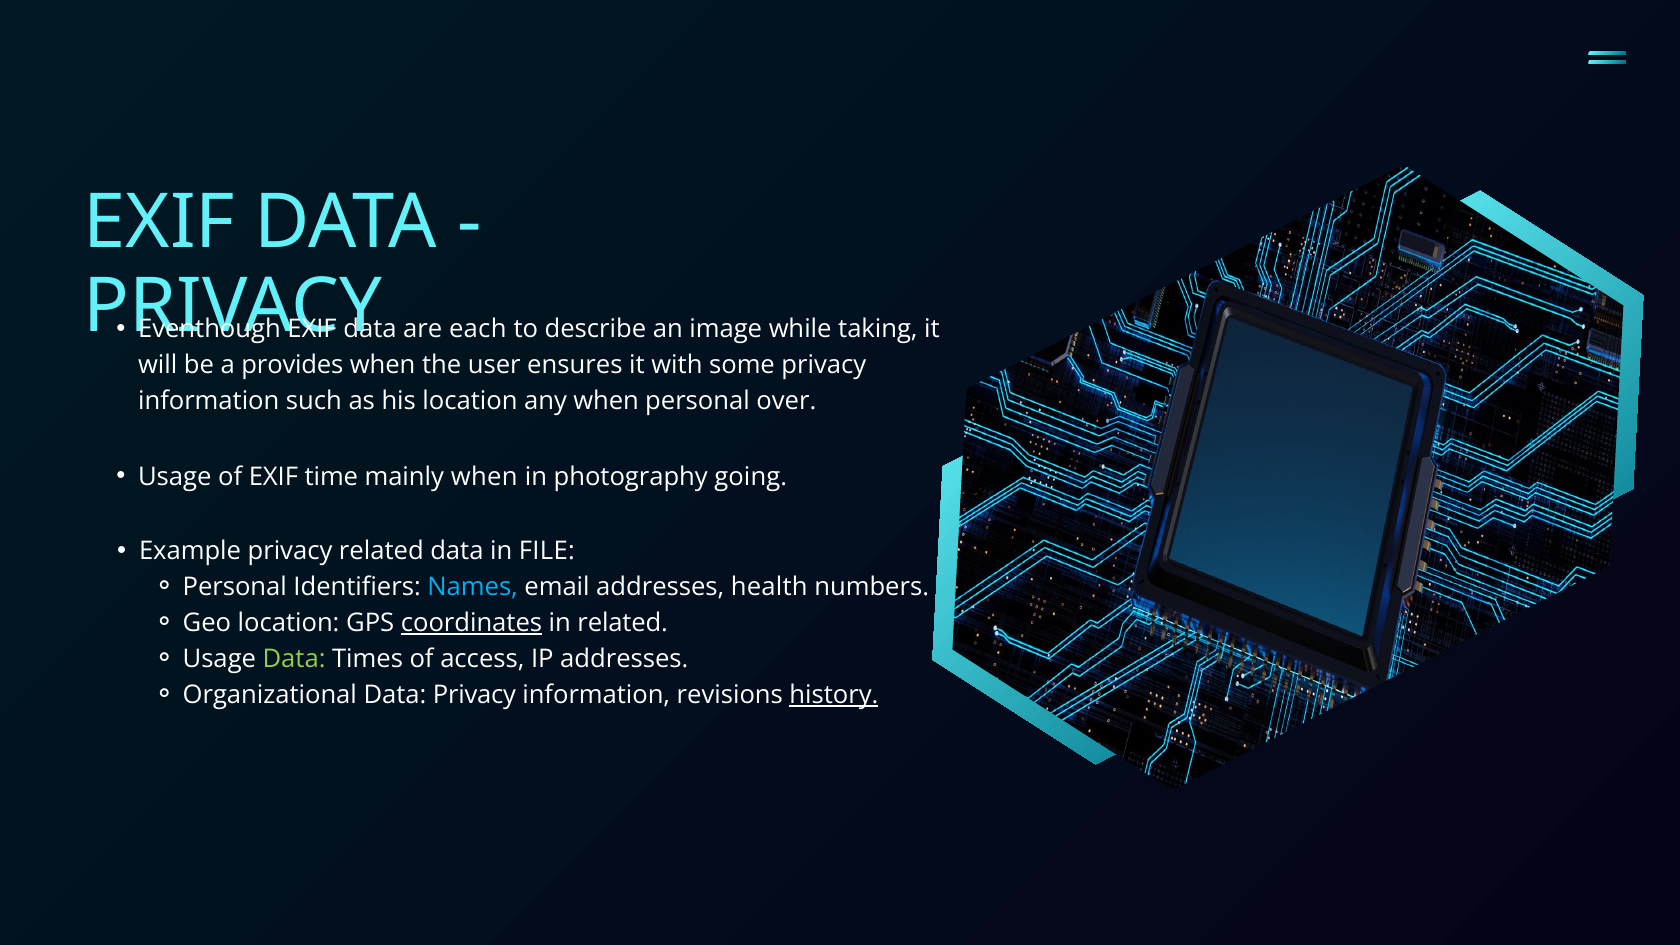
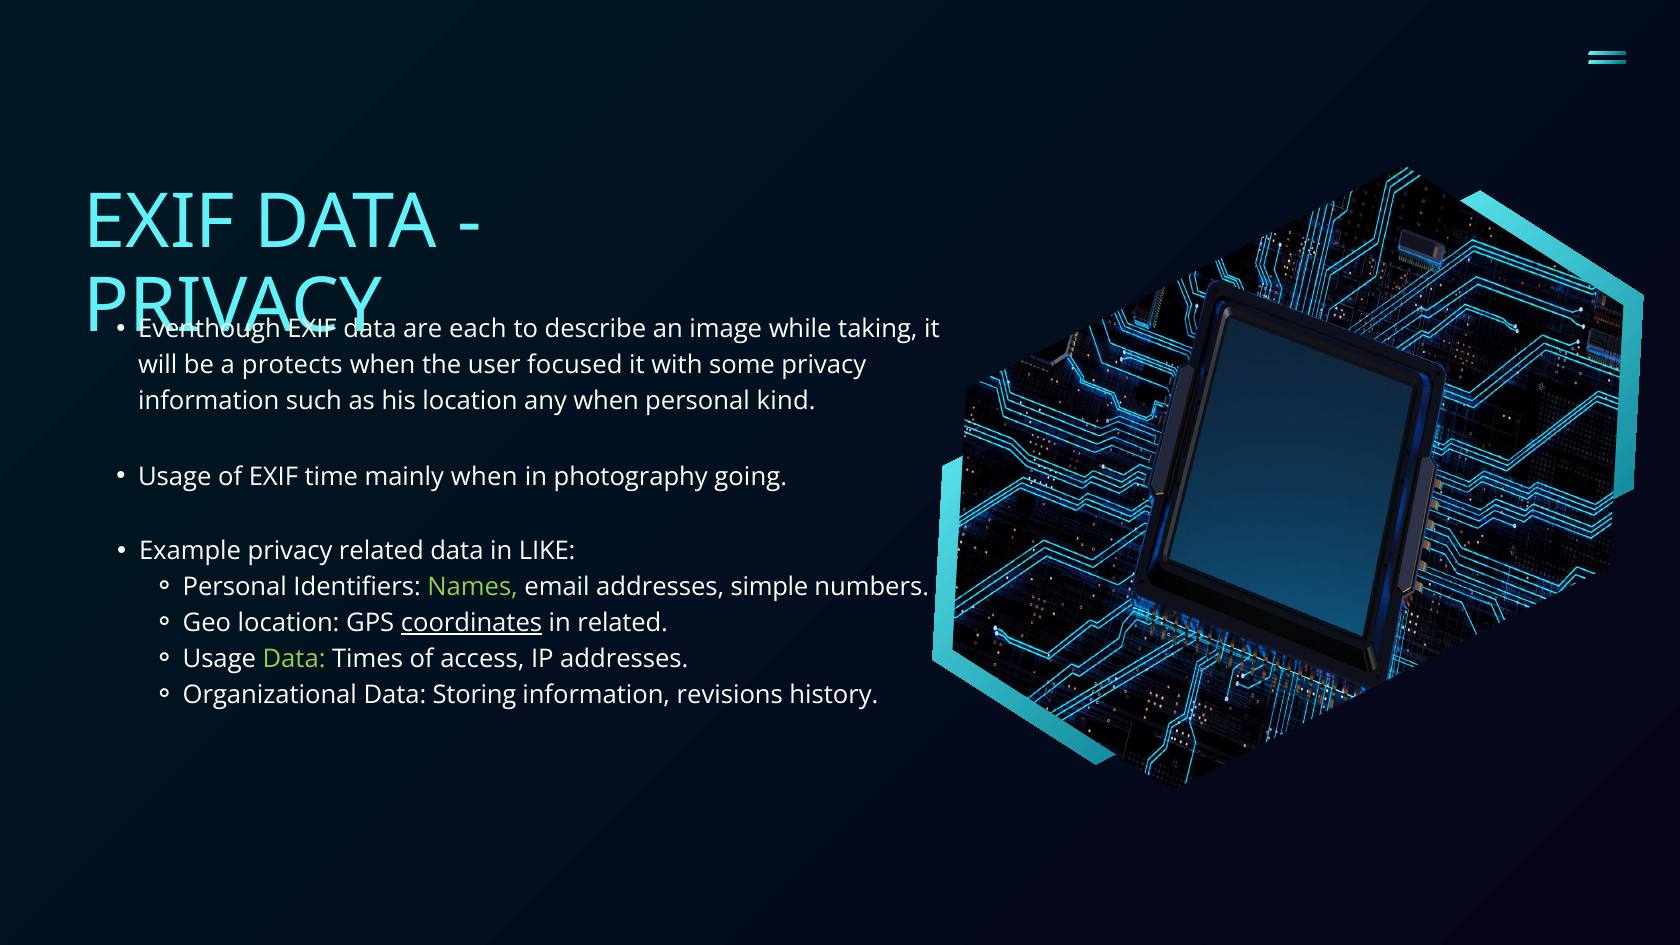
provides: provides -> protects (292, 365)
ensures: ensures -> focused (575, 365)
over: over -> kind (786, 401)
FILE: FILE -> LIKE (547, 551)
Names colour: light blue -> light green (473, 587)
health: health -> simple (769, 587)
Data Privacy: Privacy -> Storing (474, 695)
history underline: present -> none (834, 695)
